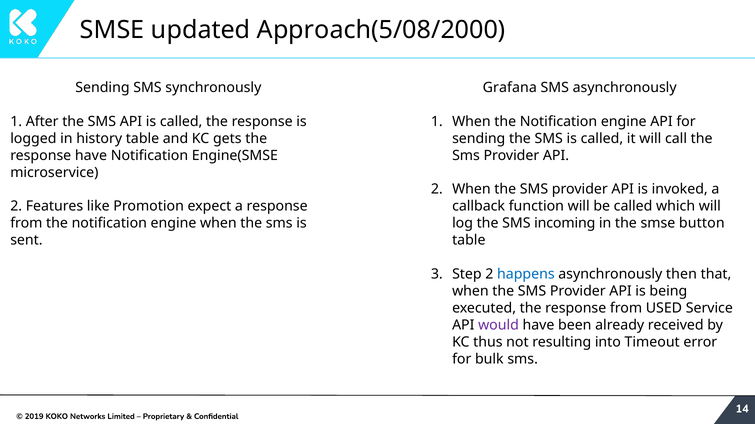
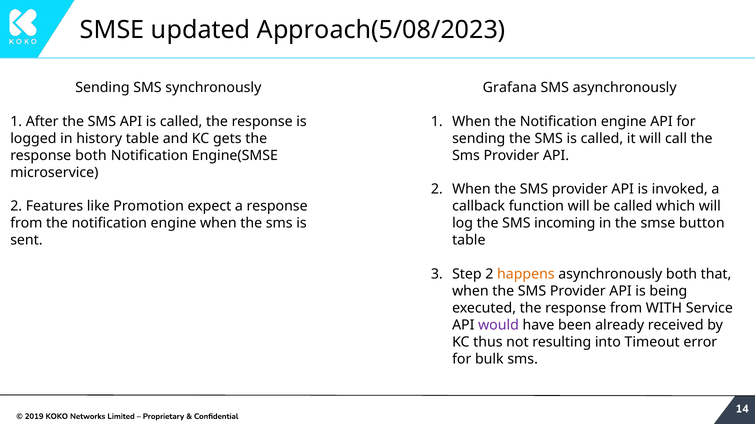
Approach(5/08/2000: Approach(5/08/2000 -> Approach(5/08/2023 (381, 30)
response have: have -> both (91, 156)
happens colour: blue -> orange (526, 275)
asynchronously then: then -> both (682, 275)
USED: USED -> WITH (664, 309)
